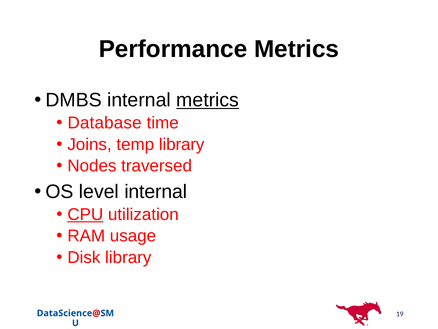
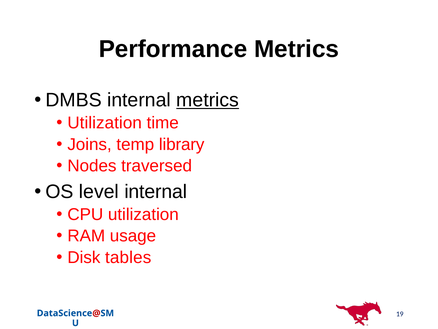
Database: Database -> Utilization (105, 123)
CPU underline: present -> none (85, 214)
Disk library: library -> tables (128, 257)
